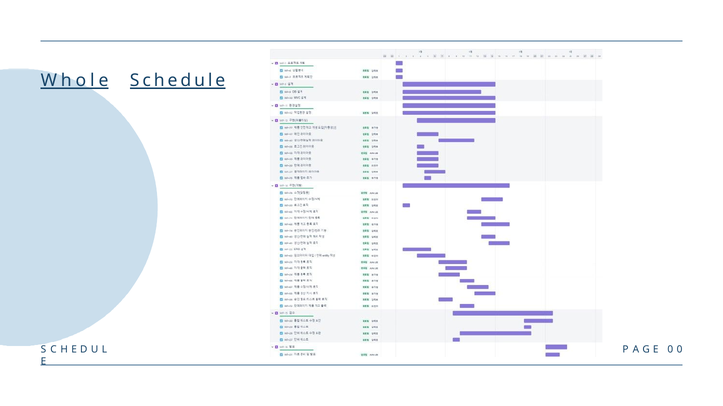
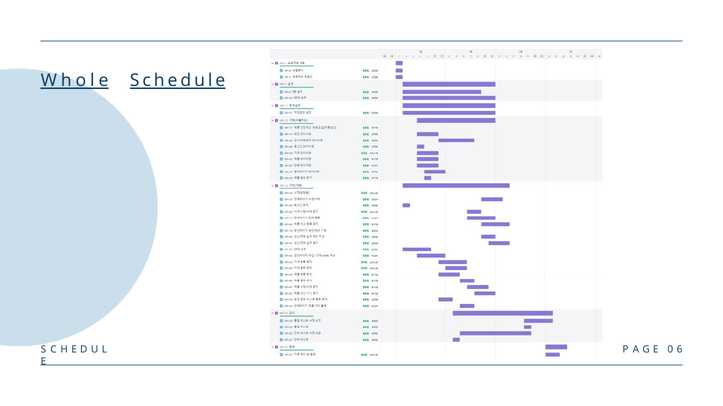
0 0: 0 -> 6 (680, 350)
